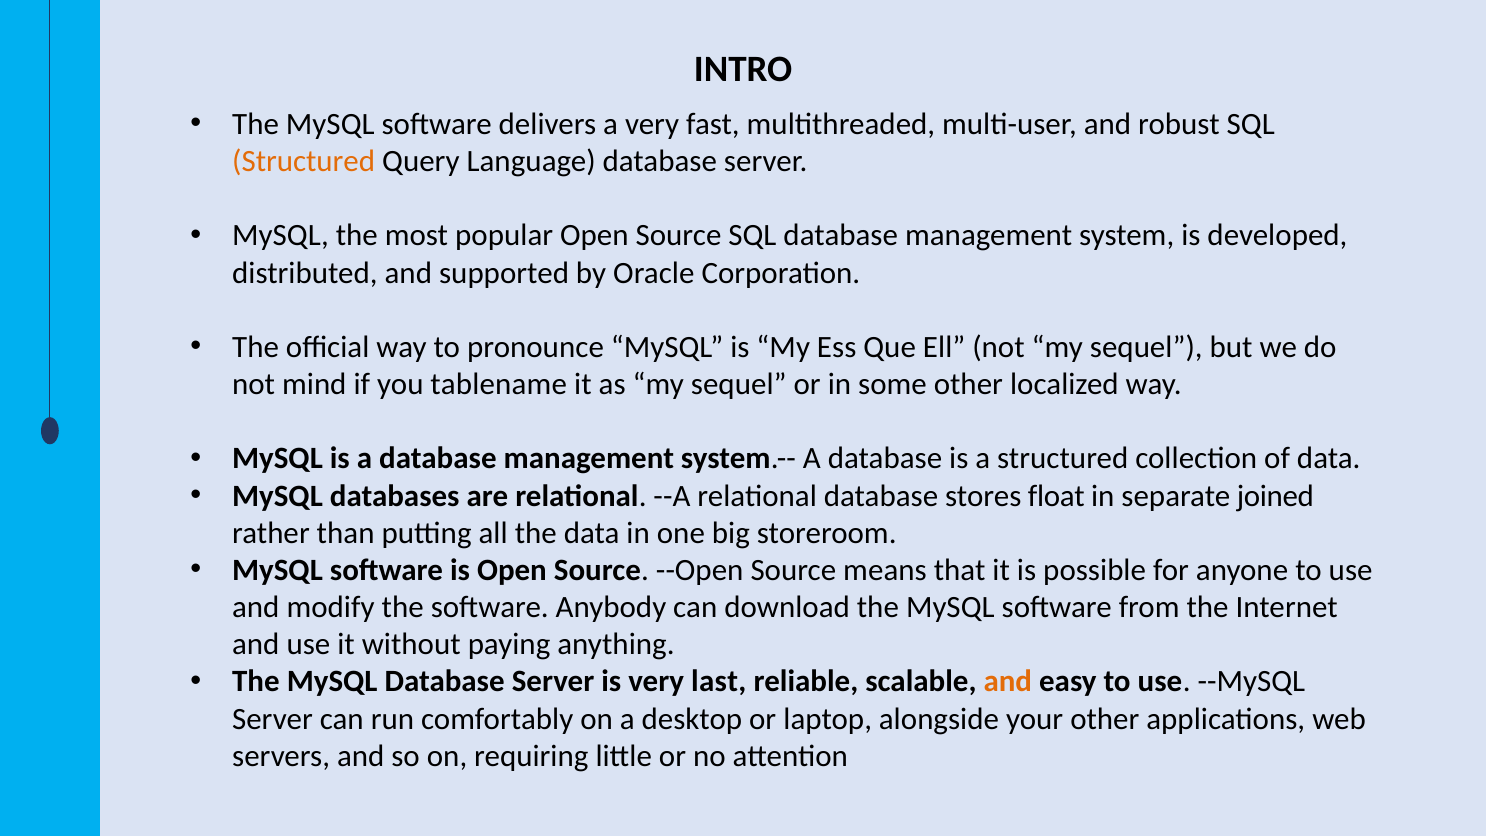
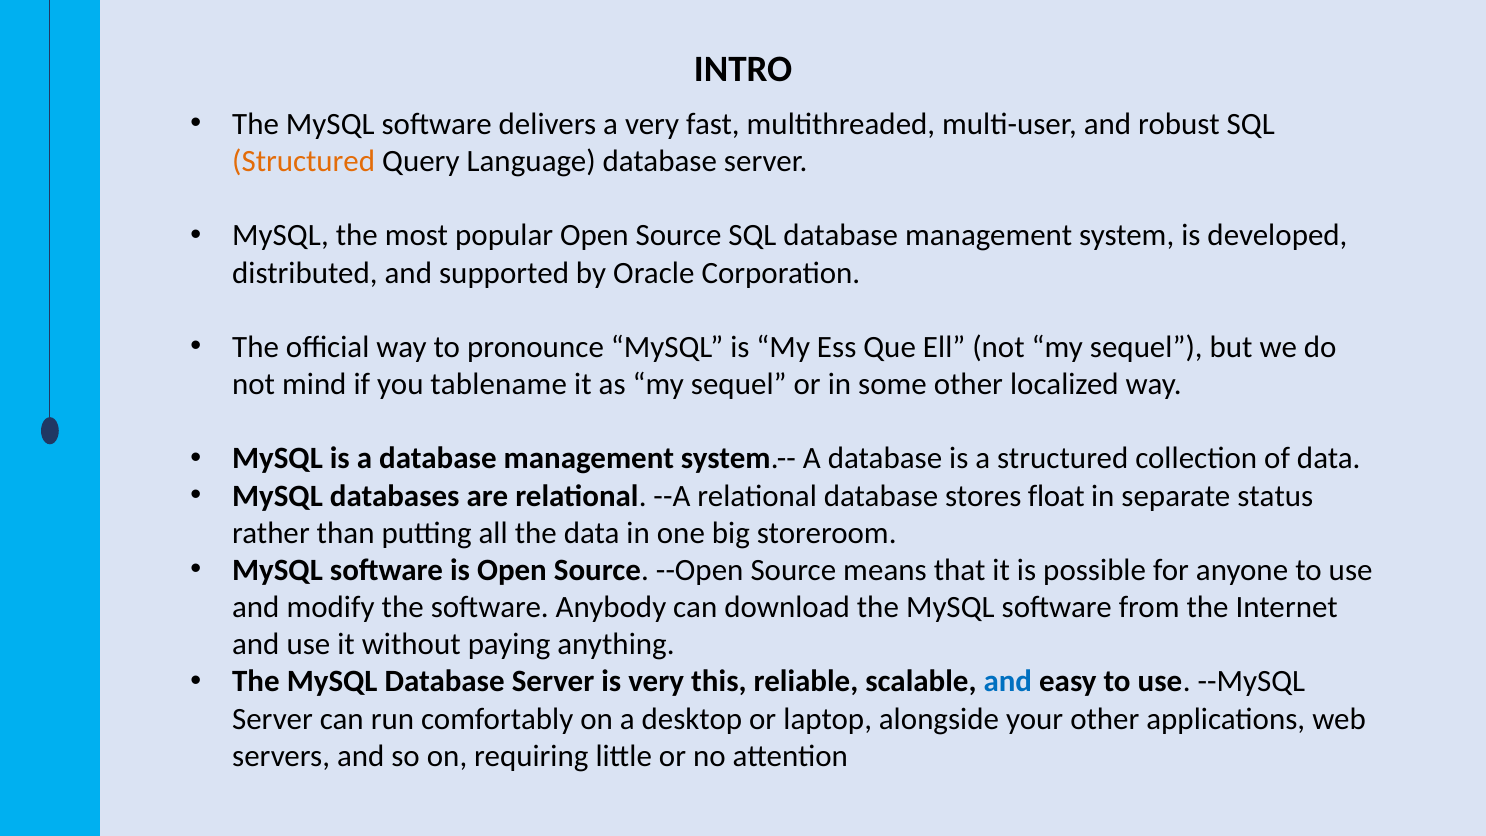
joined: joined -> status (1275, 496)
last: last -> this (719, 682)
and colour: orange -> blue (1008, 682)
